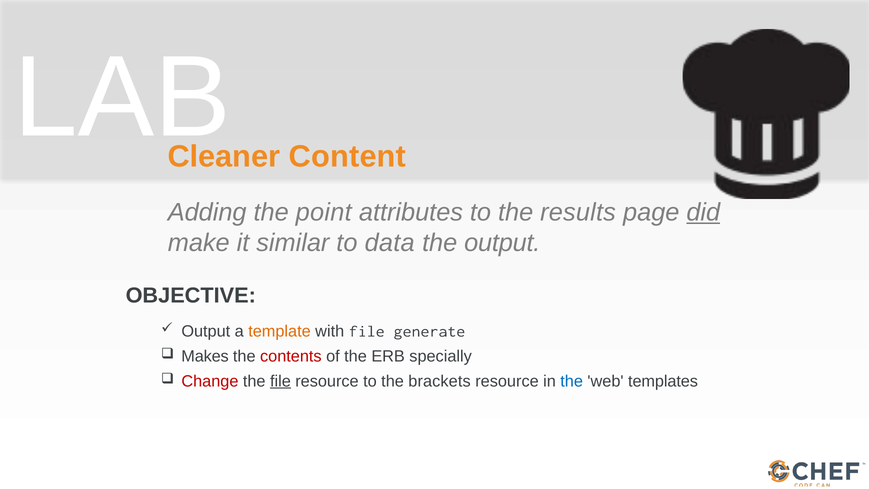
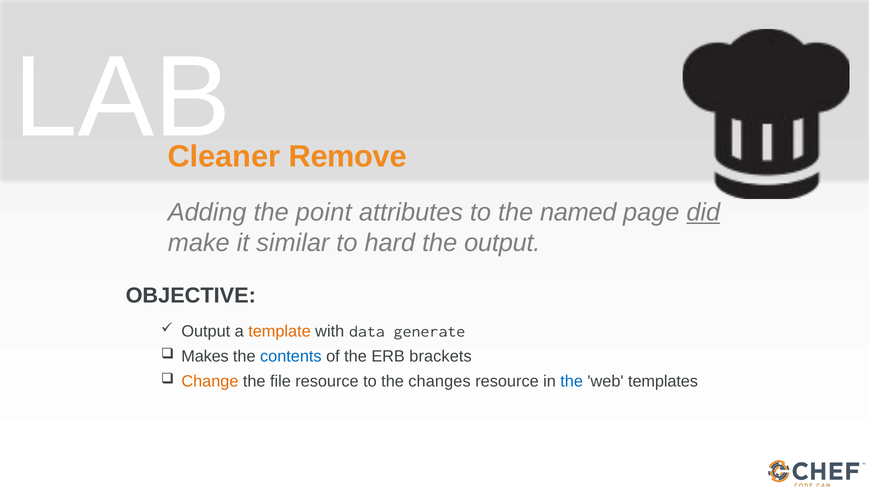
Content: Content -> Remove (348, 156)
results: results -> named (578, 212)
data: data -> hard (390, 243)
with file: file -> data (367, 331)
contents colour: red -> blue (291, 356)
specially: specially -> brackets (441, 356)
Change colour: red -> orange (210, 381)
file underline: present -> none (280, 381)
brackets: brackets -> changes (440, 381)
